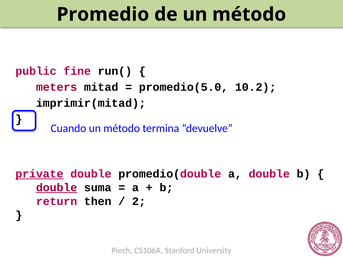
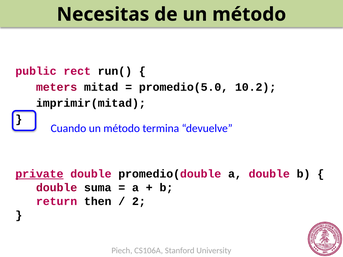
Promedio: Promedio -> Necesitas (103, 14)
fine: fine -> rect (77, 71)
double underline: present -> none (57, 188)
